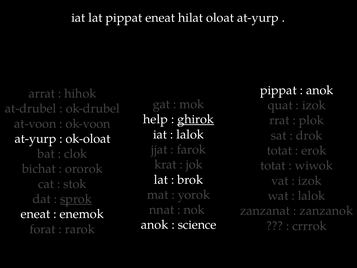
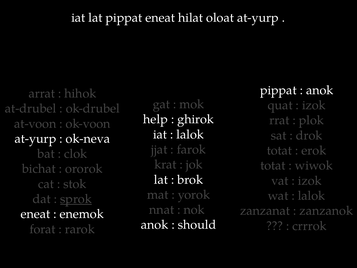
ghirok underline: present -> none (196, 119)
ok-oloat: ok-oloat -> ok-neva (88, 139)
science: science -> should (197, 225)
